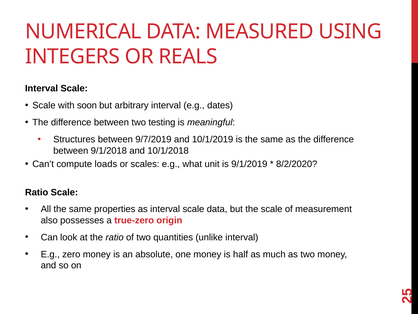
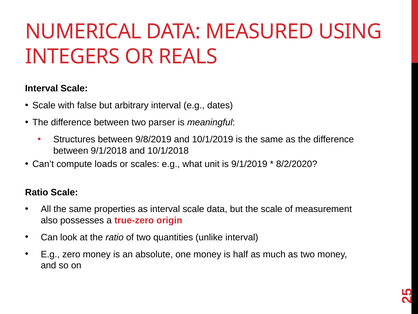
soon: soon -> false (87, 105)
testing: testing -> parser (162, 122)
9/7/2019: 9/7/2019 -> 9/8/2019 (153, 139)
